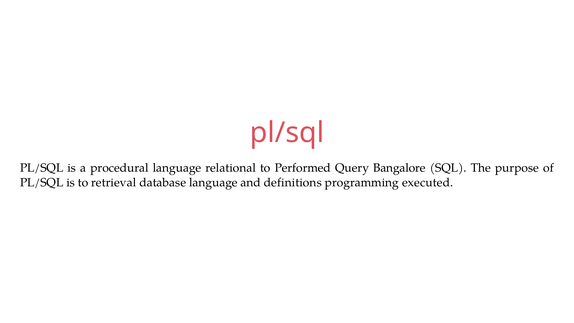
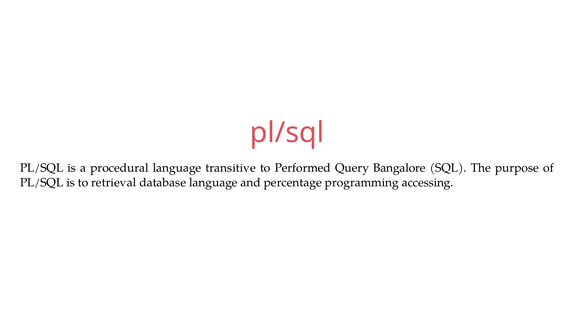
relational: relational -> transitive (231, 168)
definitions: definitions -> percentage (293, 182)
executed: executed -> accessing (428, 182)
